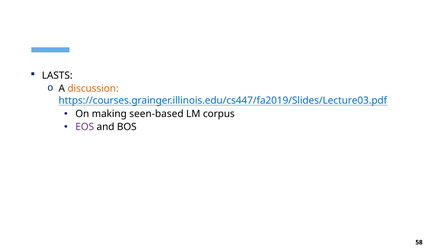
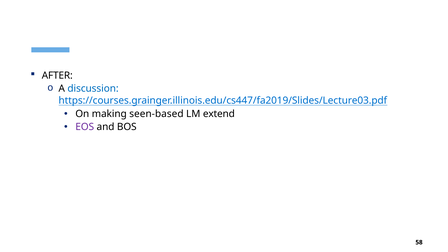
LASTS: LASTS -> AFTER (57, 76)
discussion colour: orange -> blue (93, 89)
corpus: corpus -> extend (219, 114)
